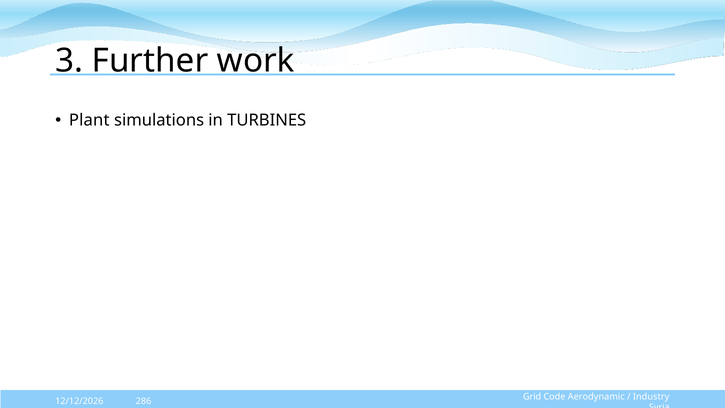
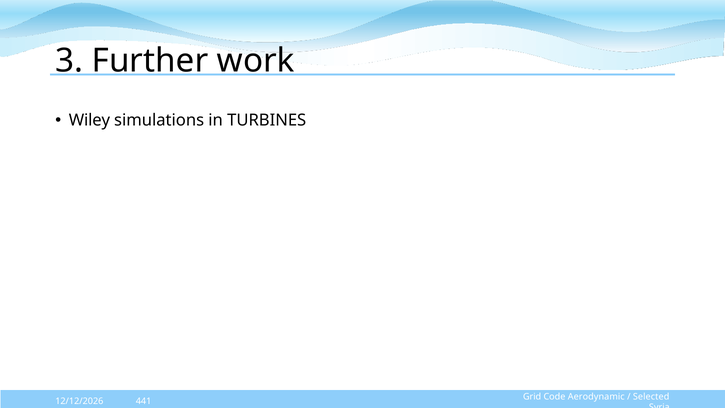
Plant: Plant -> Wiley (89, 120)
Industry: Industry -> Selected (651, 396)
286: 286 -> 441 (144, 401)
